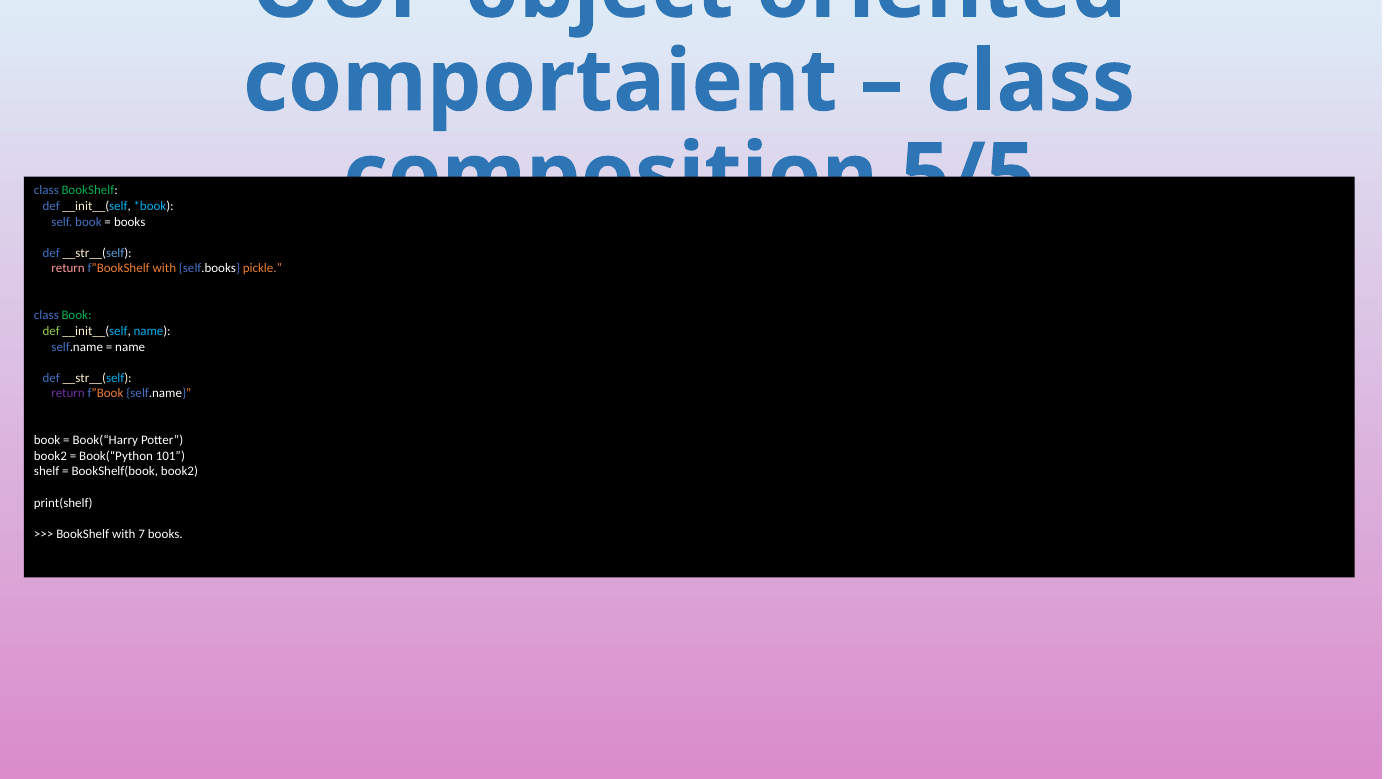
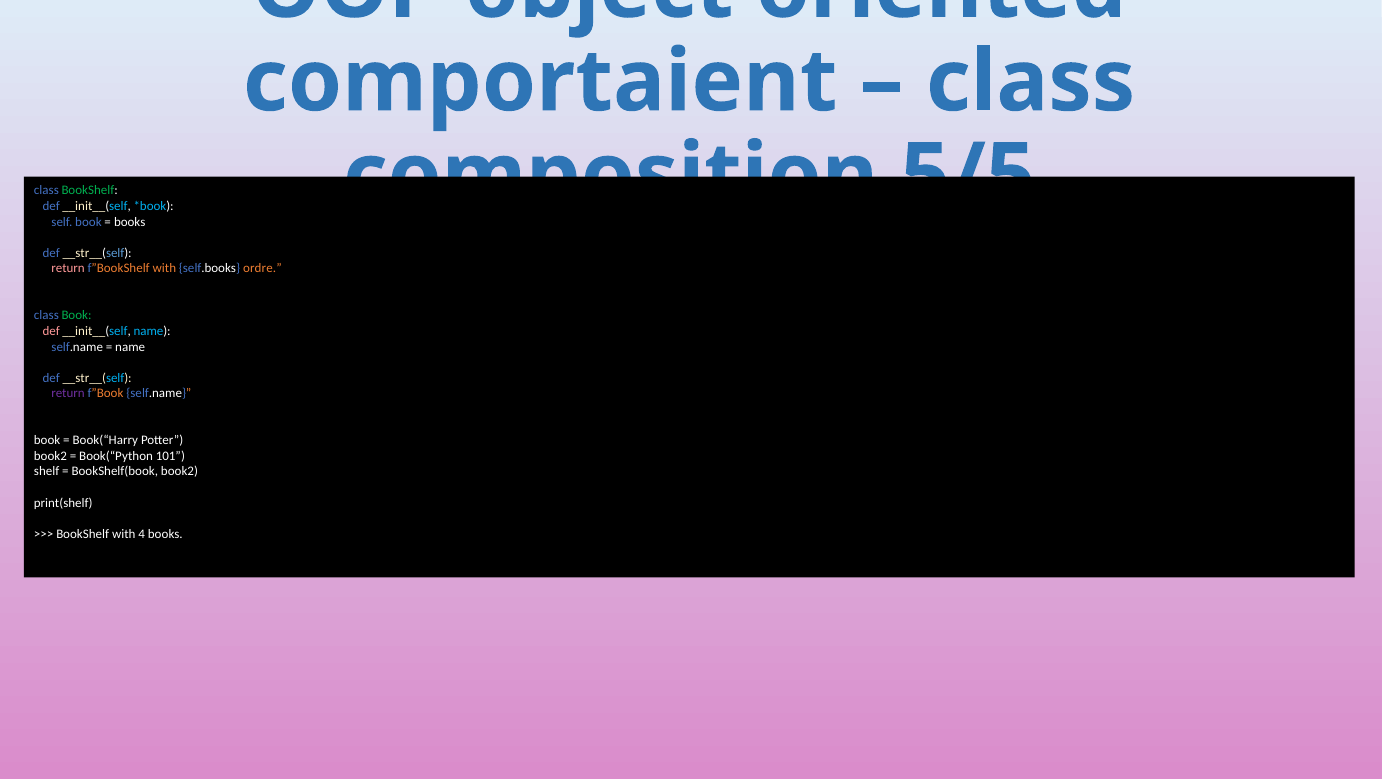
pickle: pickle -> ordre (262, 269)
def colour: light green -> pink (51, 331)
7: 7 -> 4 (142, 534)
